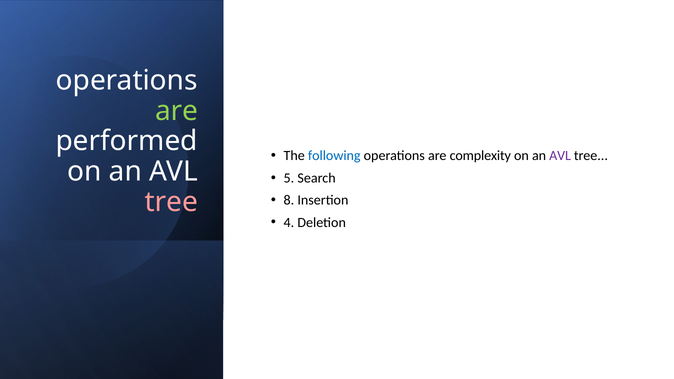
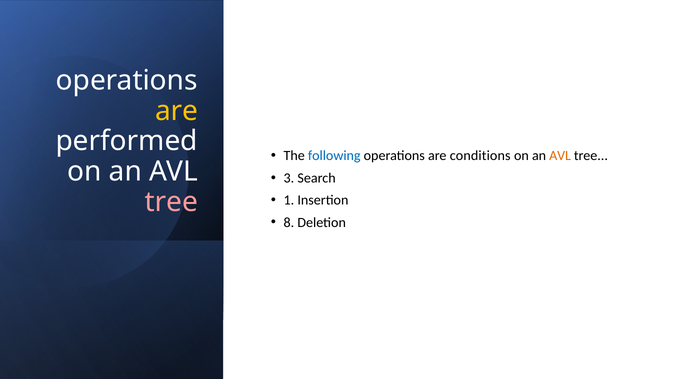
are colour: light green -> yellow (177, 111)
complexity: complexity -> conditions (480, 156)
AVL colour: purple -> orange (560, 156)
5: 5 -> 3 (289, 178)
8: 8 -> 1 (289, 200)
4: 4 -> 8 (289, 222)
